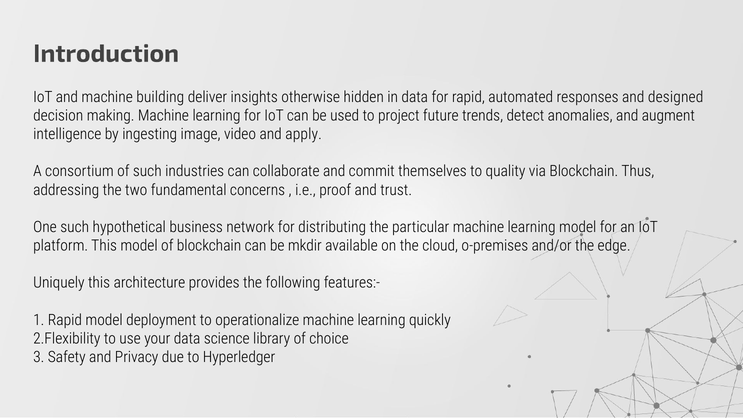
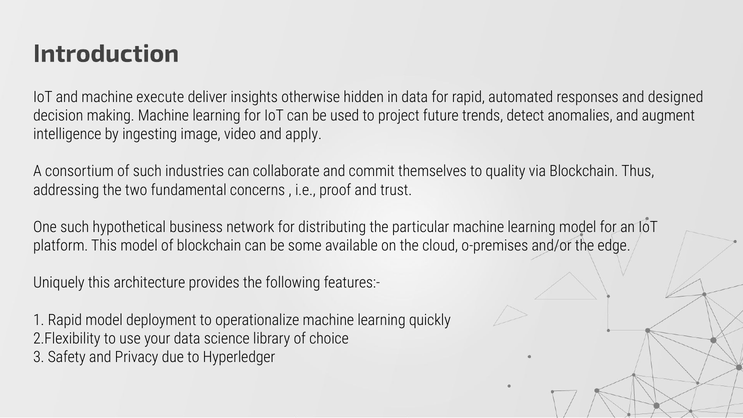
building: building -> execute (160, 97)
mkdir: mkdir -> some (305, 246)
